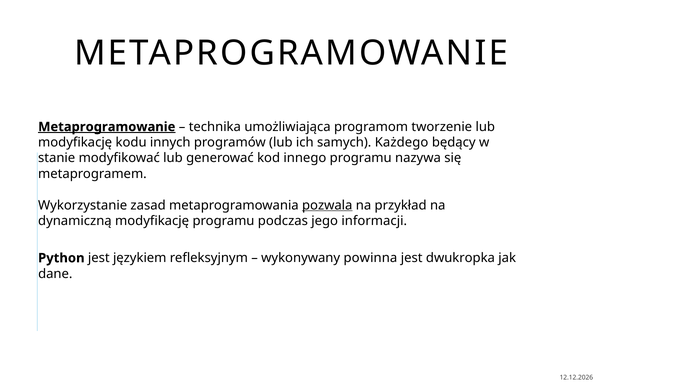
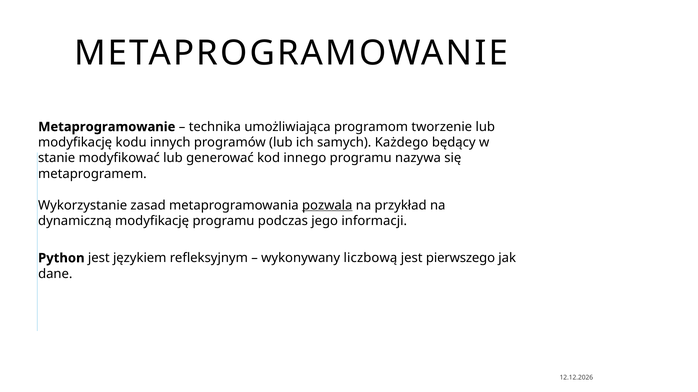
Metaprogramowanie underline: present -> none (107, 127)
powinna: powinna -> liczbową (370, 258)
dwukropka: dwukropka -> pierwszego (461, 258)
